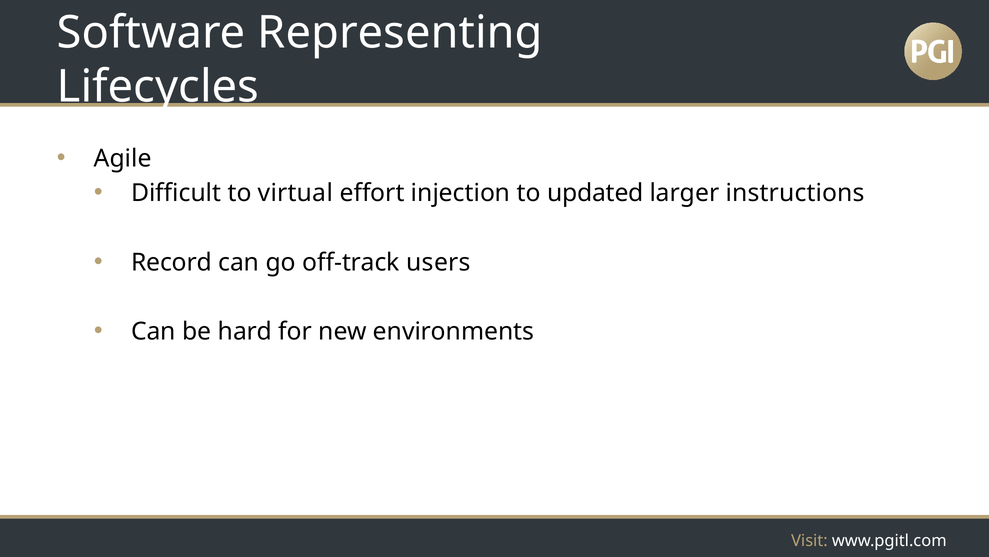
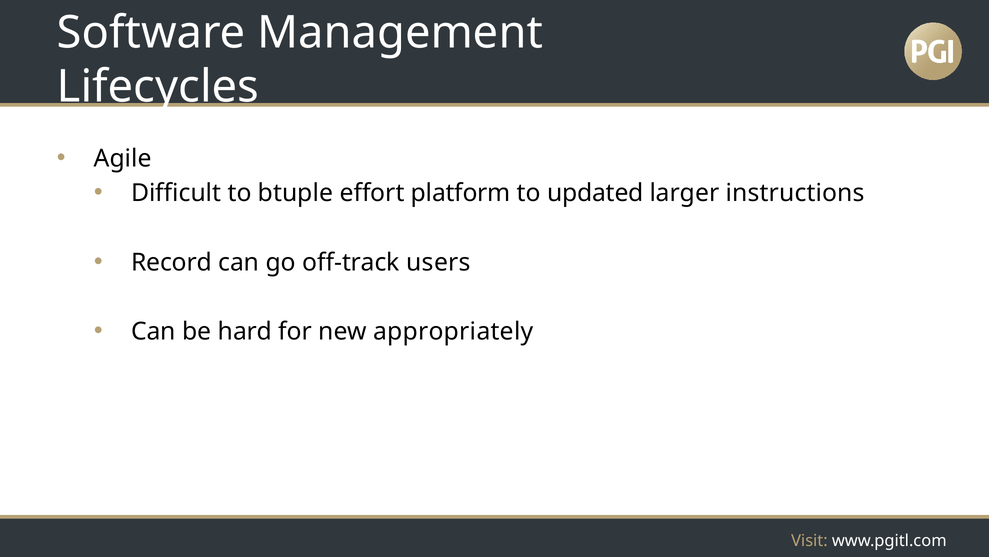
Representing: Representing -> Management (400, 33)
virtual: virtual -> btuple (296, 193)
injection: injection -> platform (461, 193)
environments: environments -> appropriately (453, 331)
